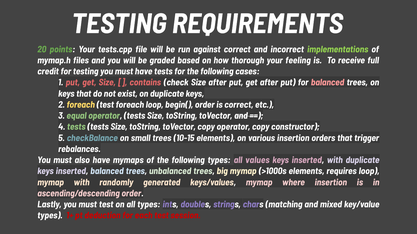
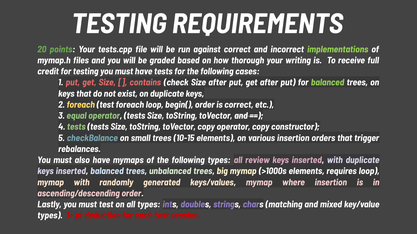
feeling: feeling -> writing (298, 61)
balanced colour: pink -> light green (328, 83)
values: values -> review (257, 161)
